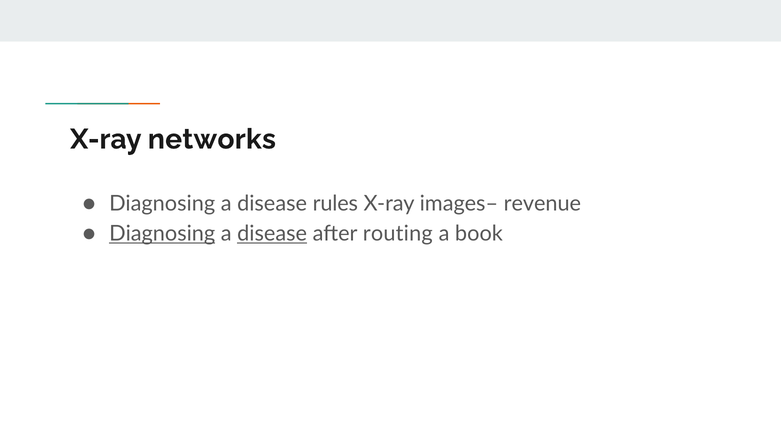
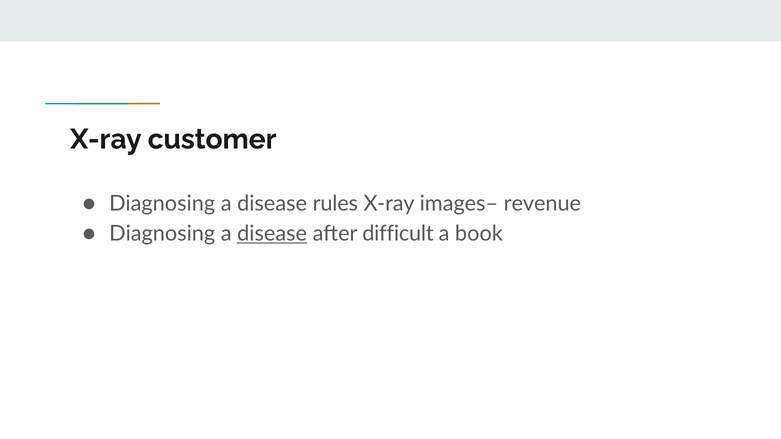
networks: networks -> customer (212, 139)
Diagnosing underline: present -> none (162, 234)
routing: routing -> difficult (398, 234)
